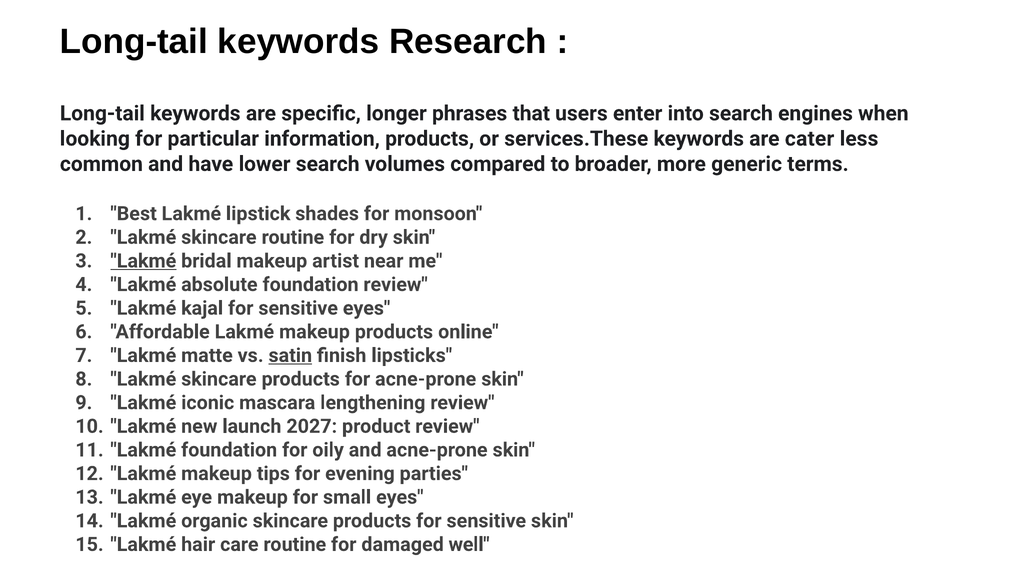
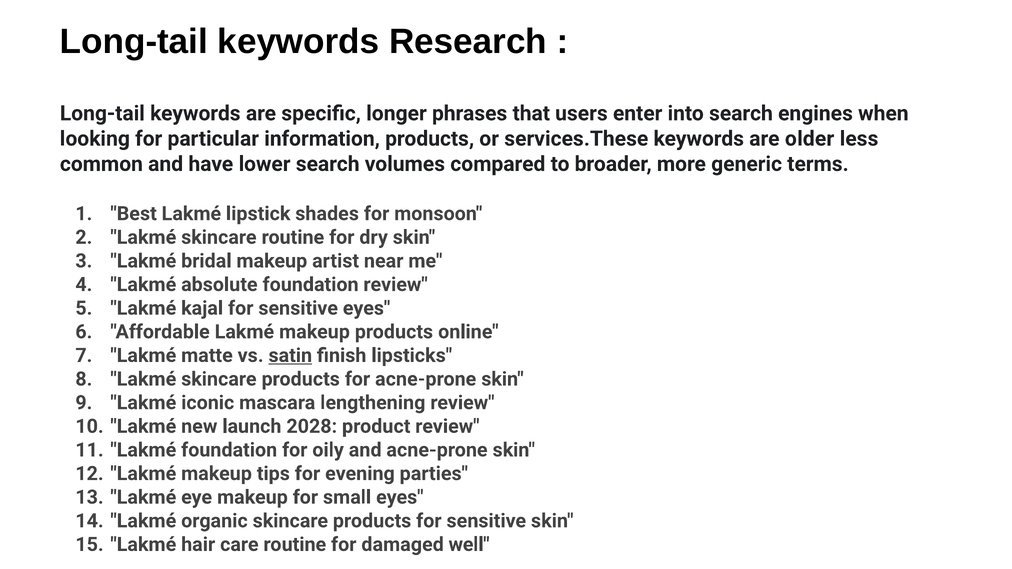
cater: cater -> older (810, 139)
Lakmé underline: present -> none (143, 261)
2027: 2027 -> 2028 (312, 426)
